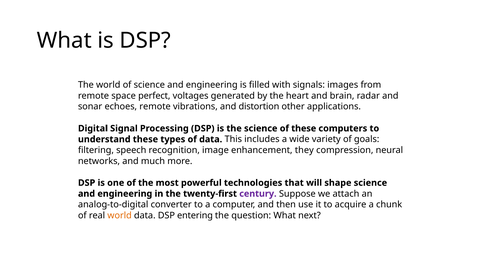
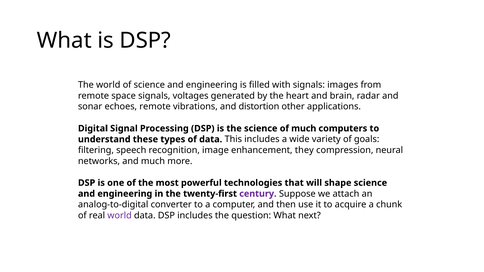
space perfect: perfect -> signals (154, 96)
of these: these -> much (304, 129)
world colour: orange -> purple (120, 216)
DSP entering: entering -> includes (195, 216)
